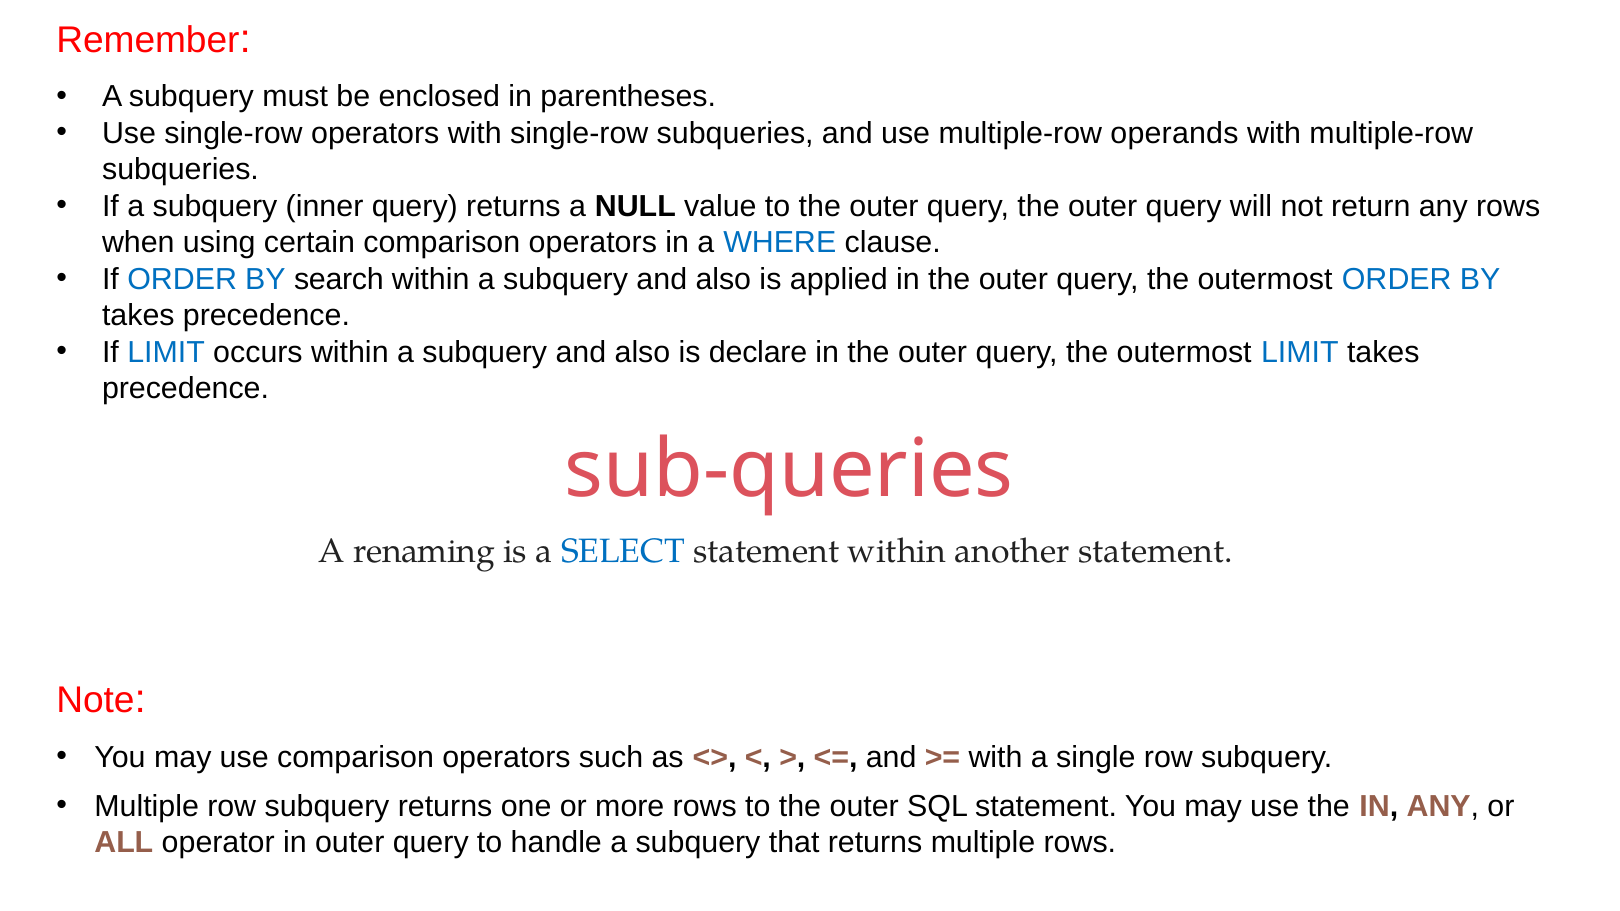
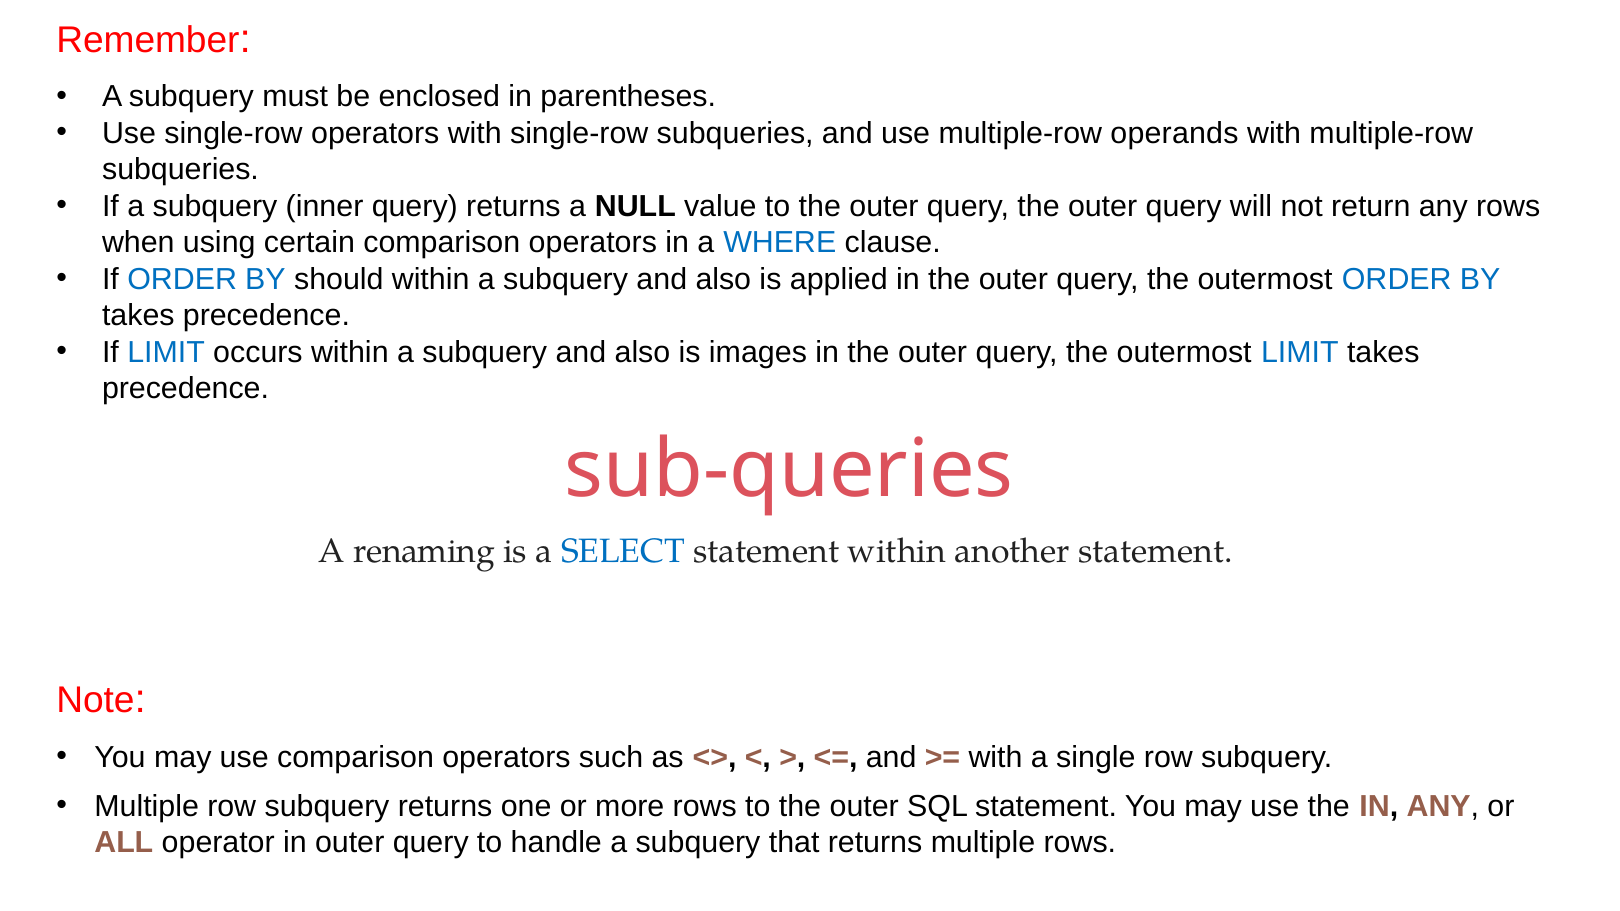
search: search -> should (339, 279)
declare: declare -> images (758, 352)
